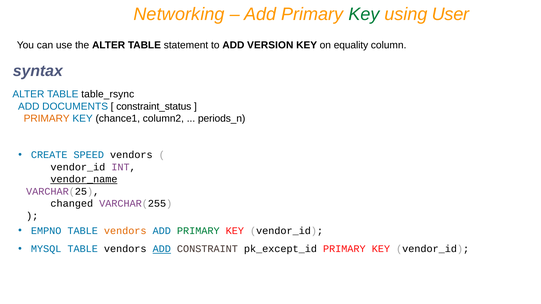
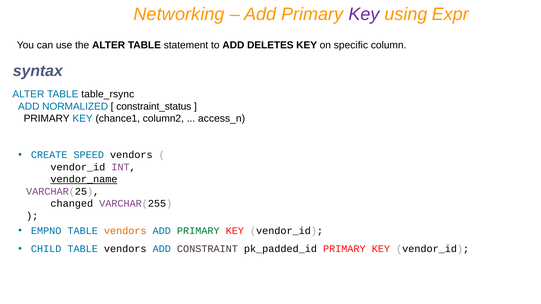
Key colour: green -> purple (364, 14)
User: User -> Expr (450, 14)
VERSION: VERSION -> DELETES (270, 45)
equality: equality -> specific (351, 45)
DOCUMENTS: DOCUMENTS -> NORMALIZED (75, 107)
PRIMARY colour: orange -> black (47, 119)
periods_n: periods_n -> access_n (222, 119)
MYSQL: MYSQL -> CHILD (46, 249)
ADD underline: present -> none (162, 249)
pk_except_id: pk_except_id -> pk_padded_id (280, 249)
